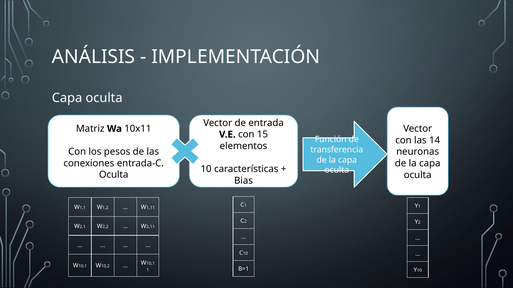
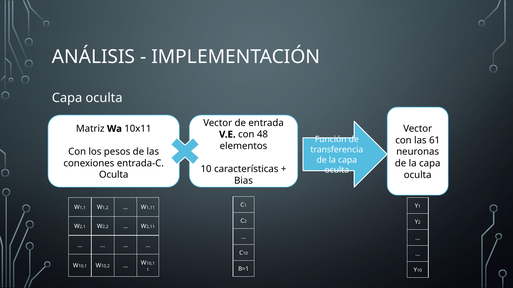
15: 15 -> 48 (262, 135)
14: 14 -> 61 (435, 141)
